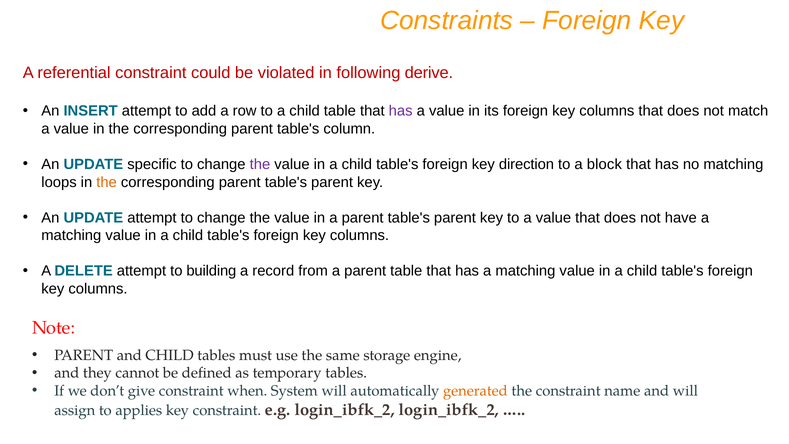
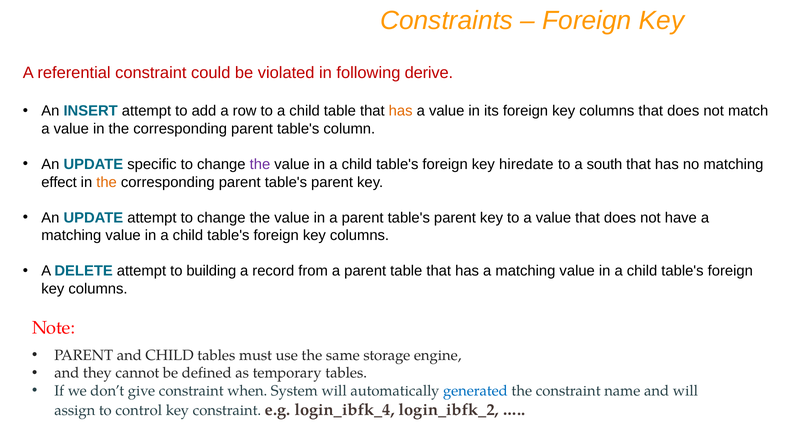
has colour: purple -> orange (401, 111)
direction: direction -> hiredate (526, 164)
block: block -> south (605, 164)
loops: loops -> effect (59, 182)
generated colour: orange -> blue (475, 391)
applies: applies -> control (139, 410)
e.g login_ibfk_2: login_ibfk_2 -> login_ibfk_4 (345, 409)
